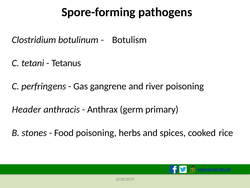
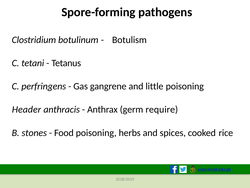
river: river -> little (154, 86)
primary: primary -> require (162, 109)
